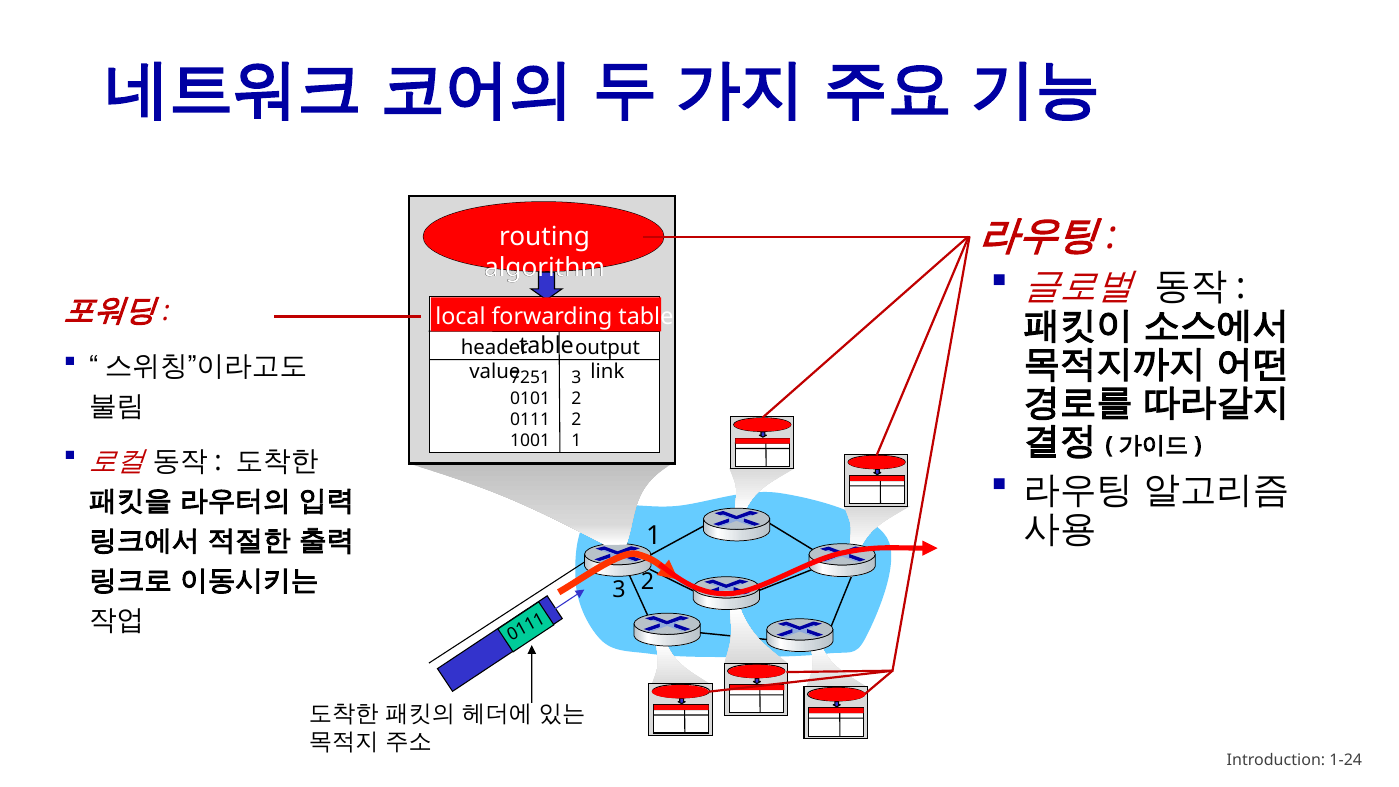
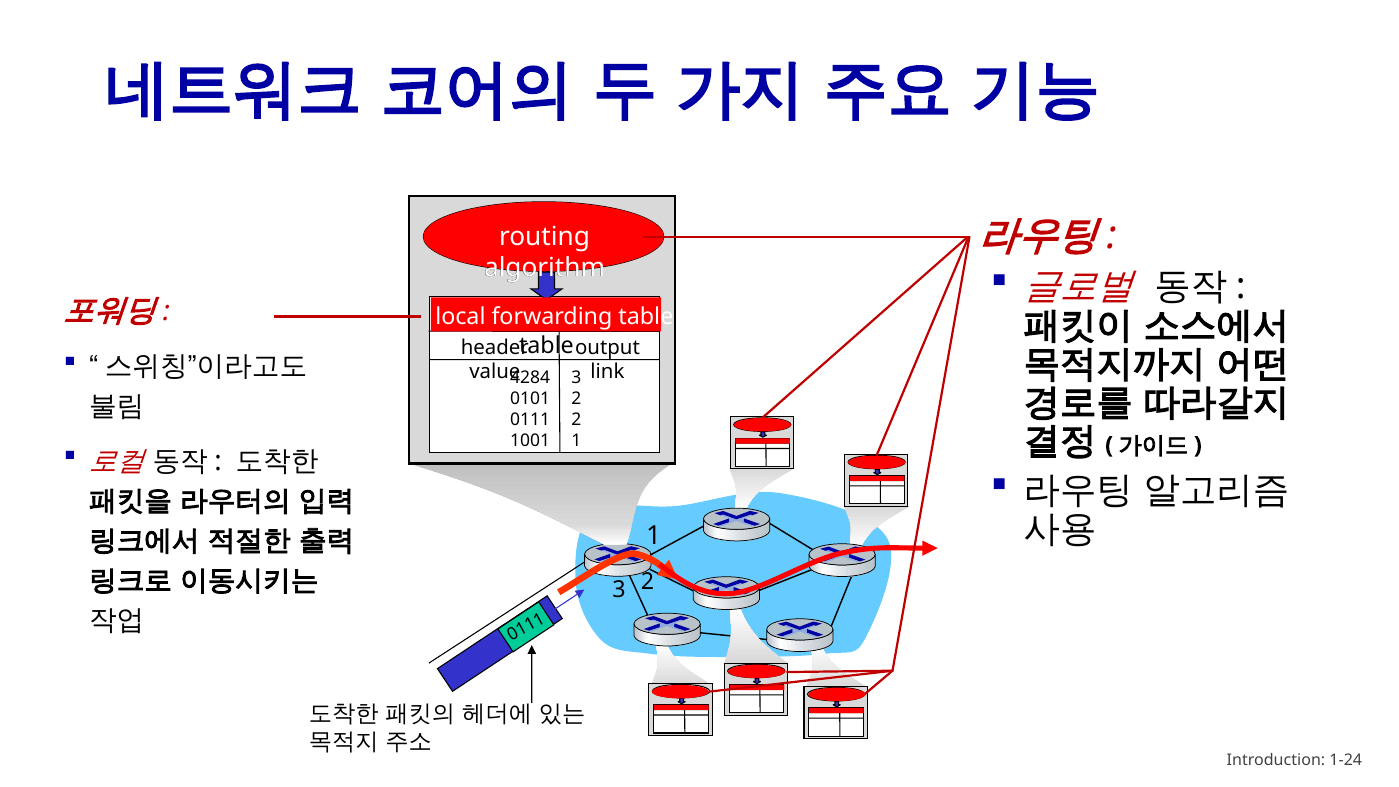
7251: 7251 -> 4284 (530, 378)
